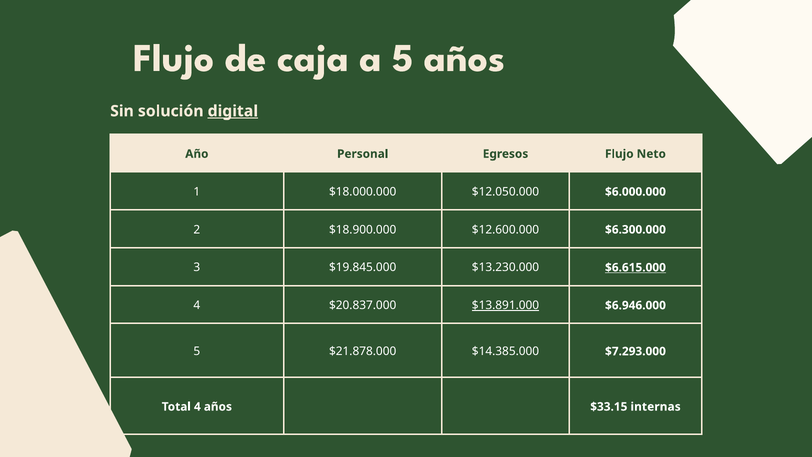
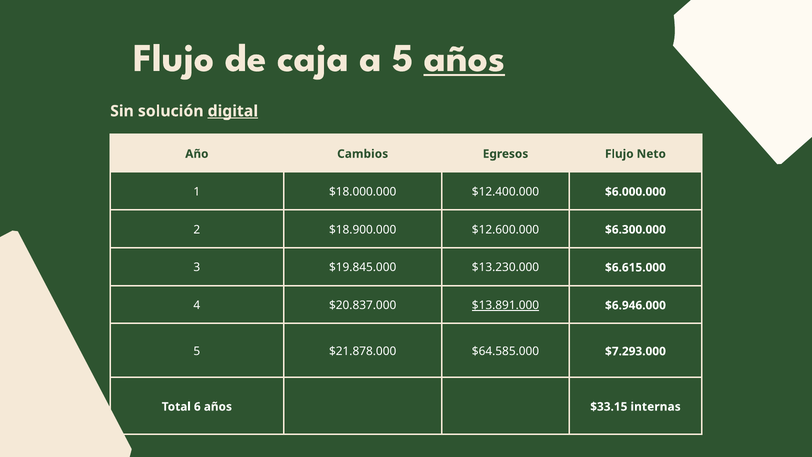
años underline: none -> present (464, 58)
Personal: Personal -> Cambios (363, 154)
$12.050.000: $12.050.000 -> $12.400.000 (506, 192)
$6.615.000 underline: present -> none (635, 267)
$14.385.000: $14.385.000 -> $64.585.000 (506, 351)
Total 4: 4 -> 6 (197, 407)
